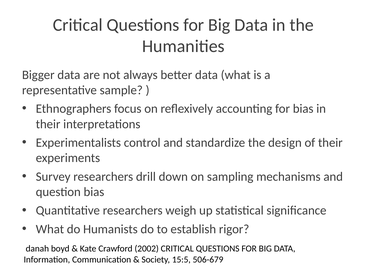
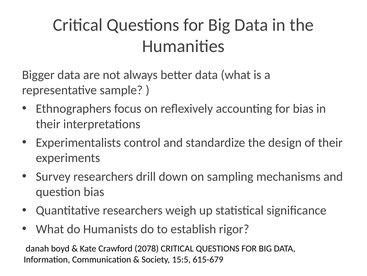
2002: 2002 -> 2078 (147, 248)
506-679: 506-679 -> 615-679 (208, 259)
